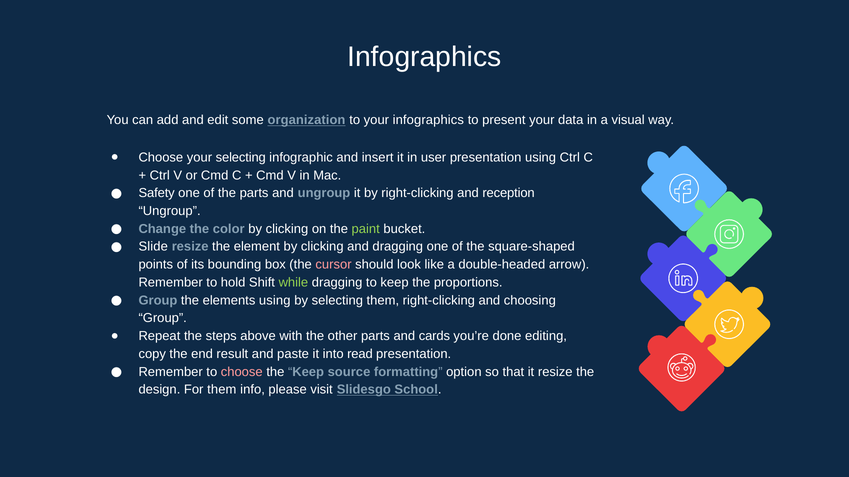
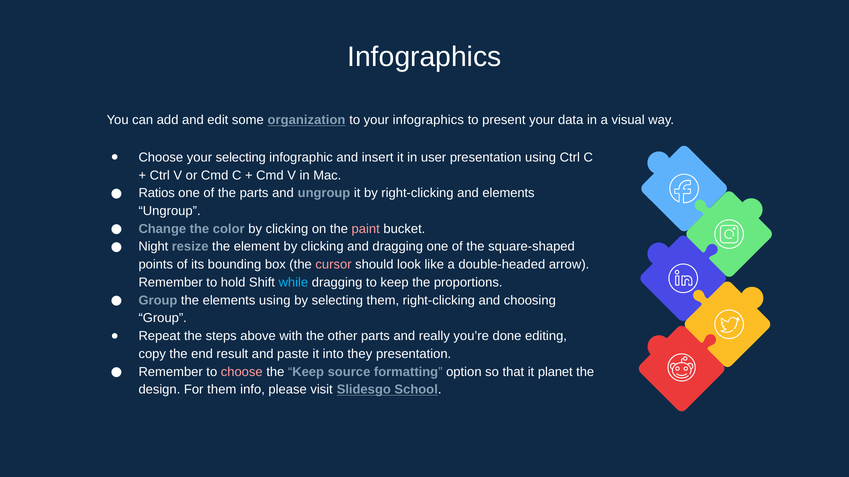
Safety: Safety -> Ratios (157, 193)
and reception: reception -> elements (509, 193)
paint colour: light green -> pink (366, 229)
Slide: Slide -> Night (153, 247)
while colour: light green -> light blue (293, 283)
cards: cards -> really (434, 336)
read: read -> they (360, 354)
it resize: resize -> planet (555, 372)
